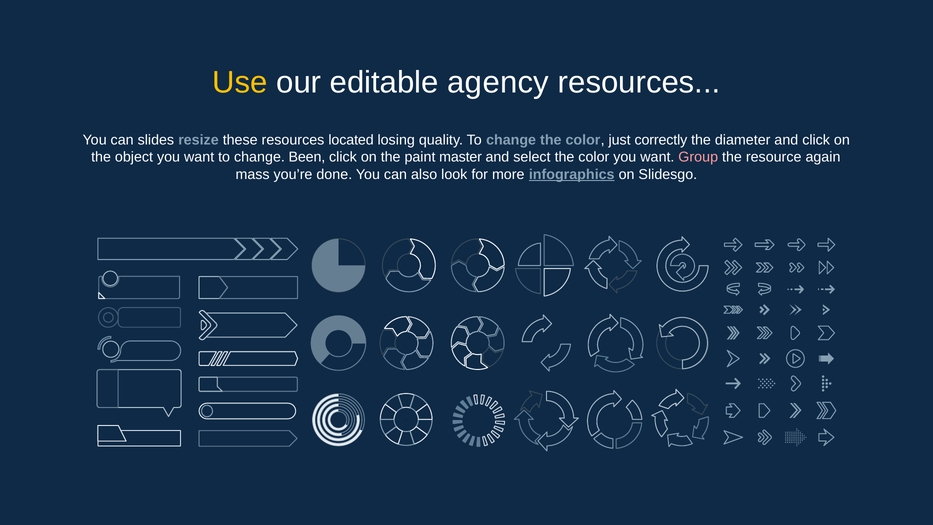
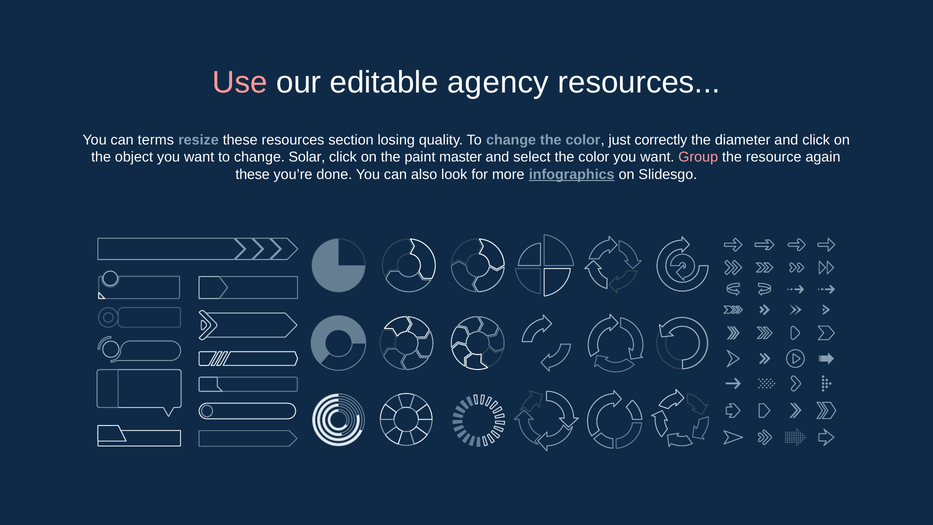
Use colour: yellow -> pink (240, 82)
slides: slides -> terms (156, 140)
located: located -> section (351, 140)
Been: Been -> Solar (307, 157)
mass: mass -> these (253, 174)
